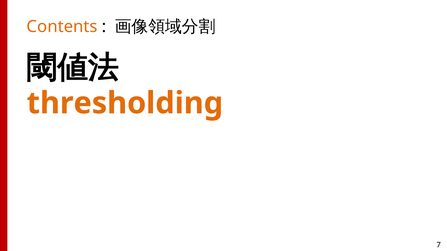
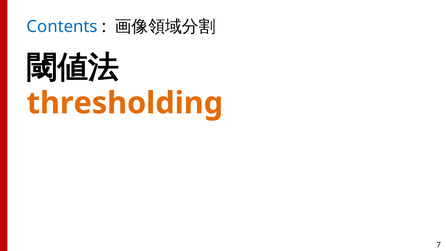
Contents colour: orange -> blue (62, 27)
